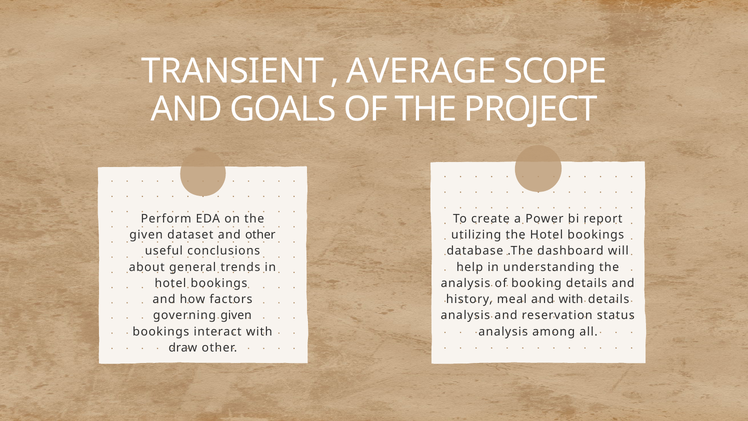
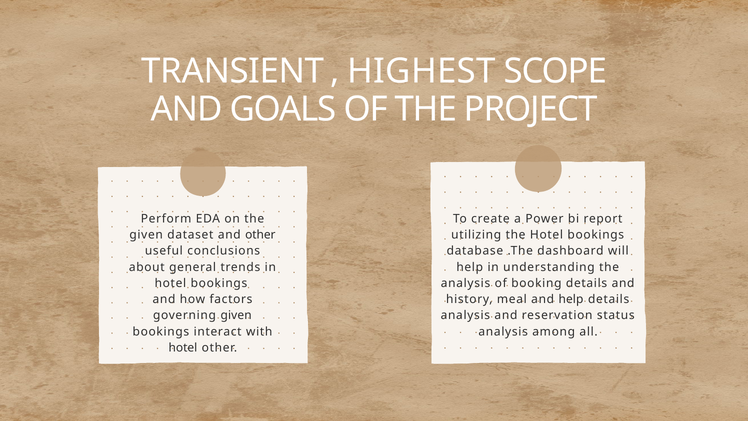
AVERAGE: AVERAGE -> HIGHEST (421, 71)
and with: with -> help (571, 299)
draw: draw -> hotel (183, 348)
